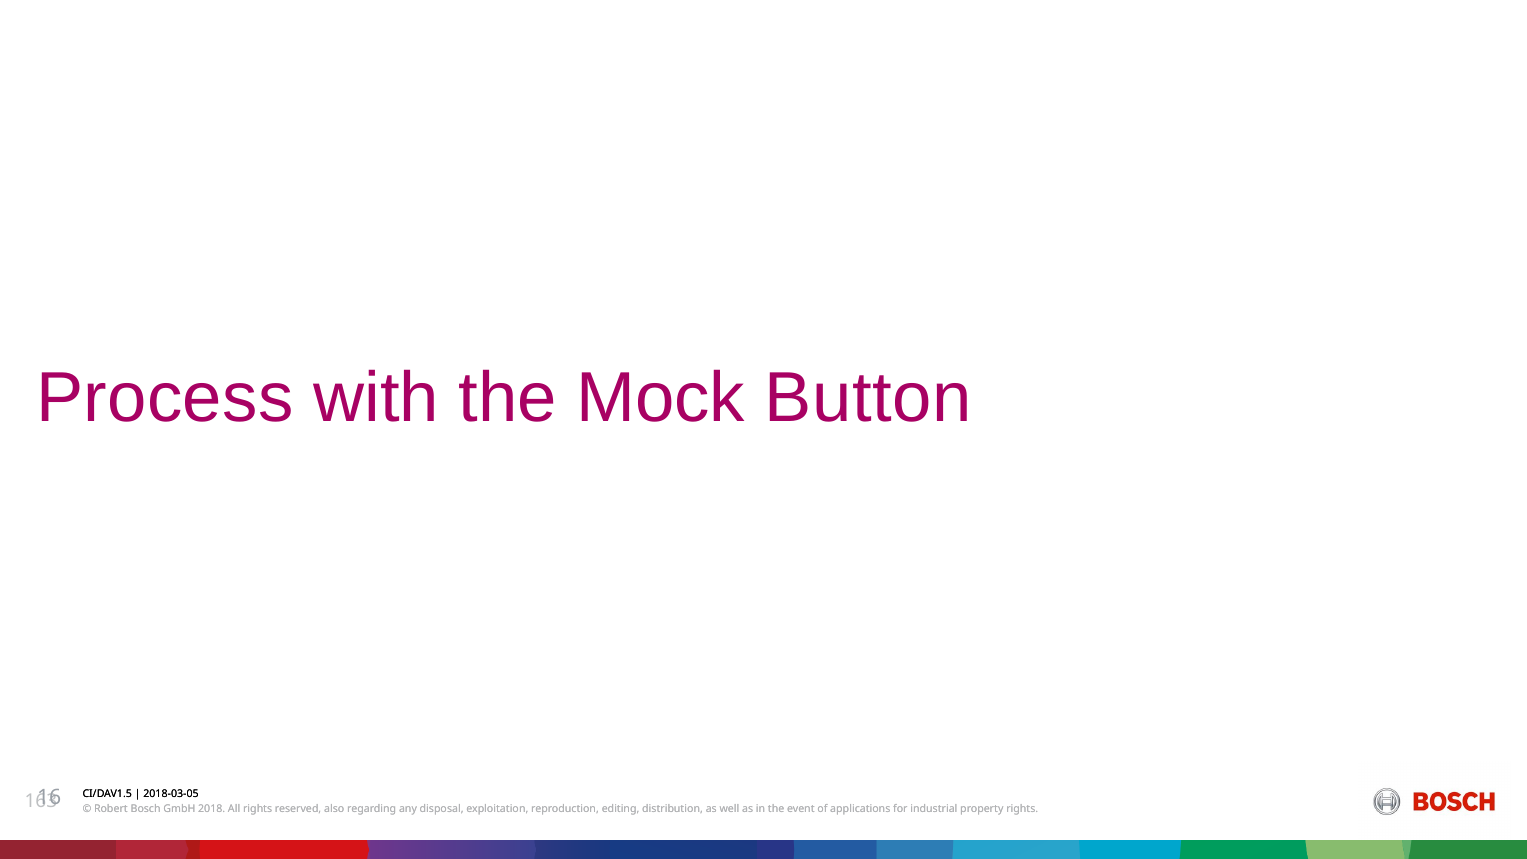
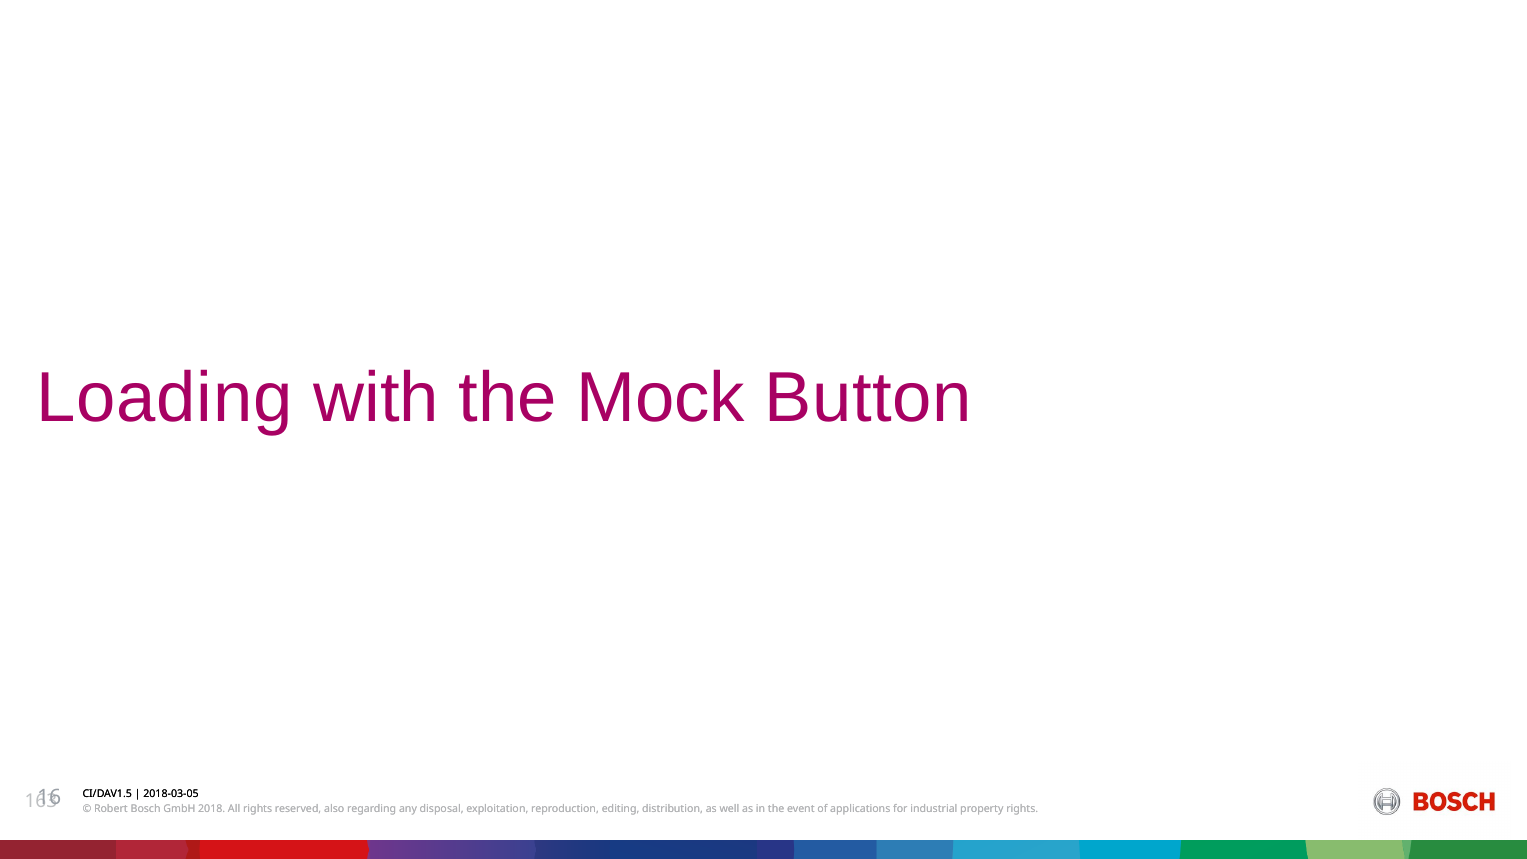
Process: Process -> Loading (165, 398)
